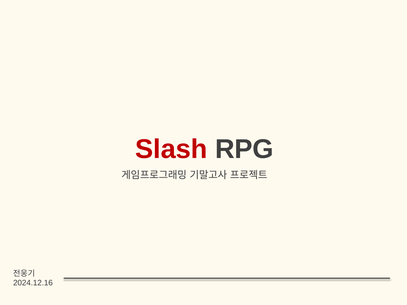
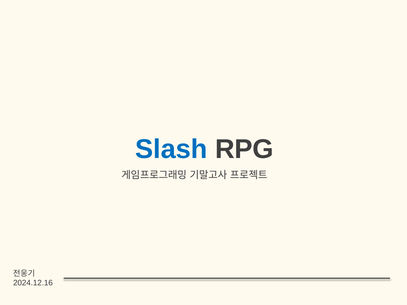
Slash colour: red -> blue (171, 149)
